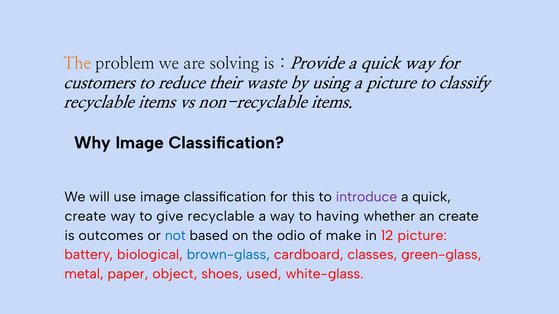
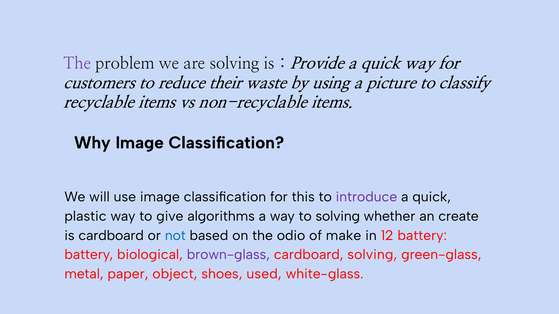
The colour: orange -> purple (77, 64)
create: create -> plastic (85, 217)
give recyclable: recyclable -> algorithms (221, 217)
to having: having -> solving (338, 217)
is outcomes: outcomes -> cardboard (111, 236)
12 picture: picture -> battery (422, 236)
brown-glass colour: blue -> purple (228, 255)
cardboard classes: classes -> solving (372, 255)
